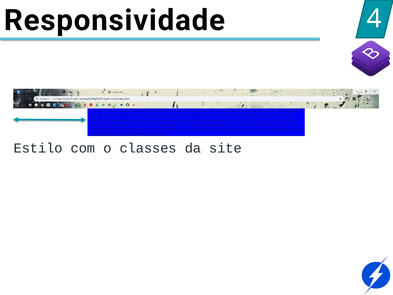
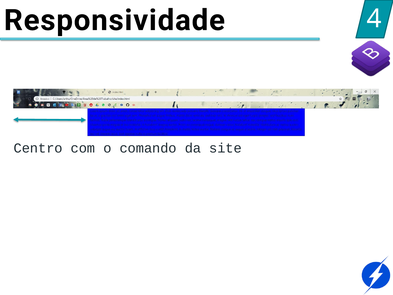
Estilo: Estilo -> Centro (38, 148)
classes: classes -> comando (148, 148)
